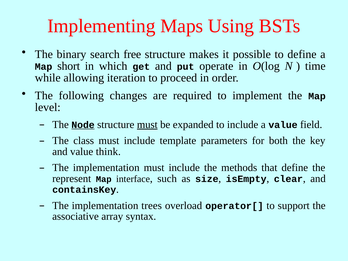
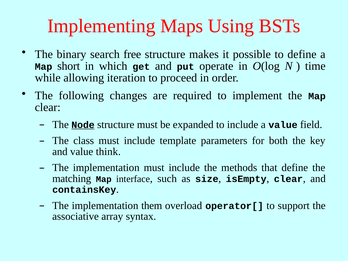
level: level -> clear (48, 107)
must underline: present -> none (147, 125)
represent: represent -> matching (72, 179)
trees: trees -> them (152, 205)
